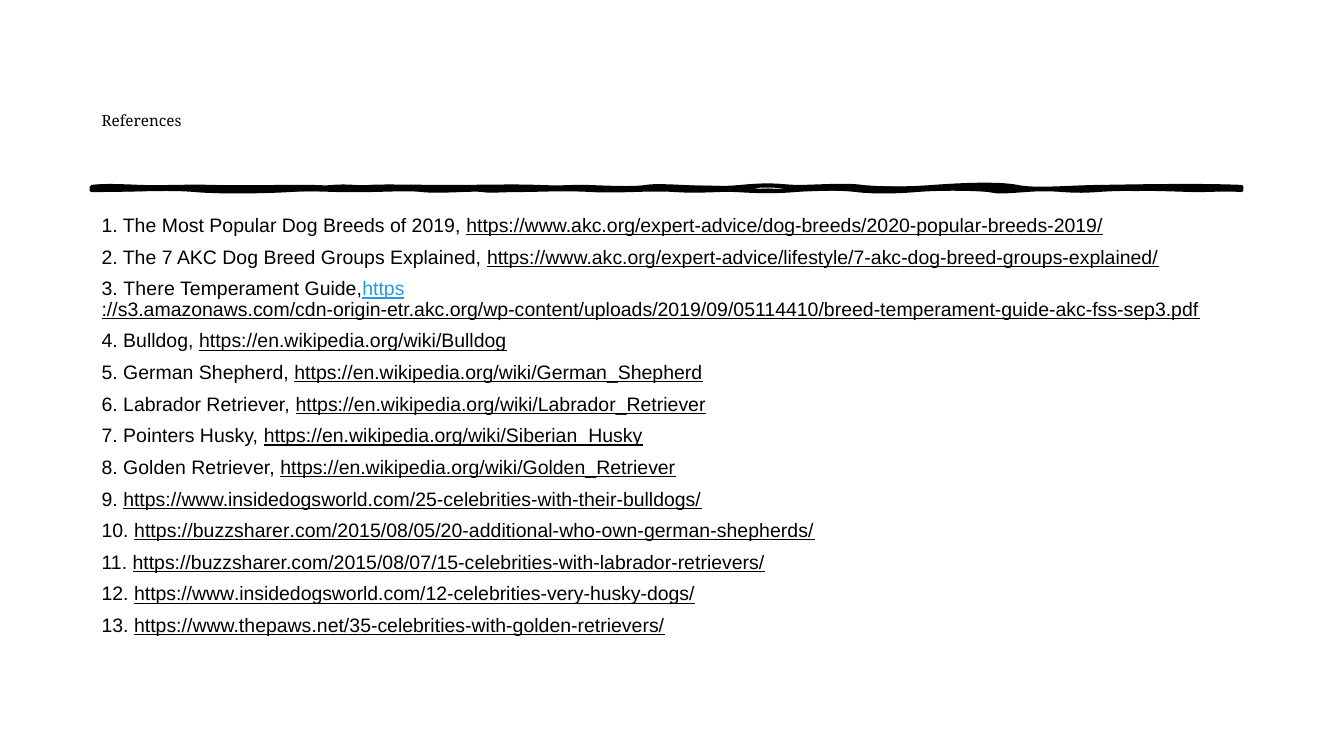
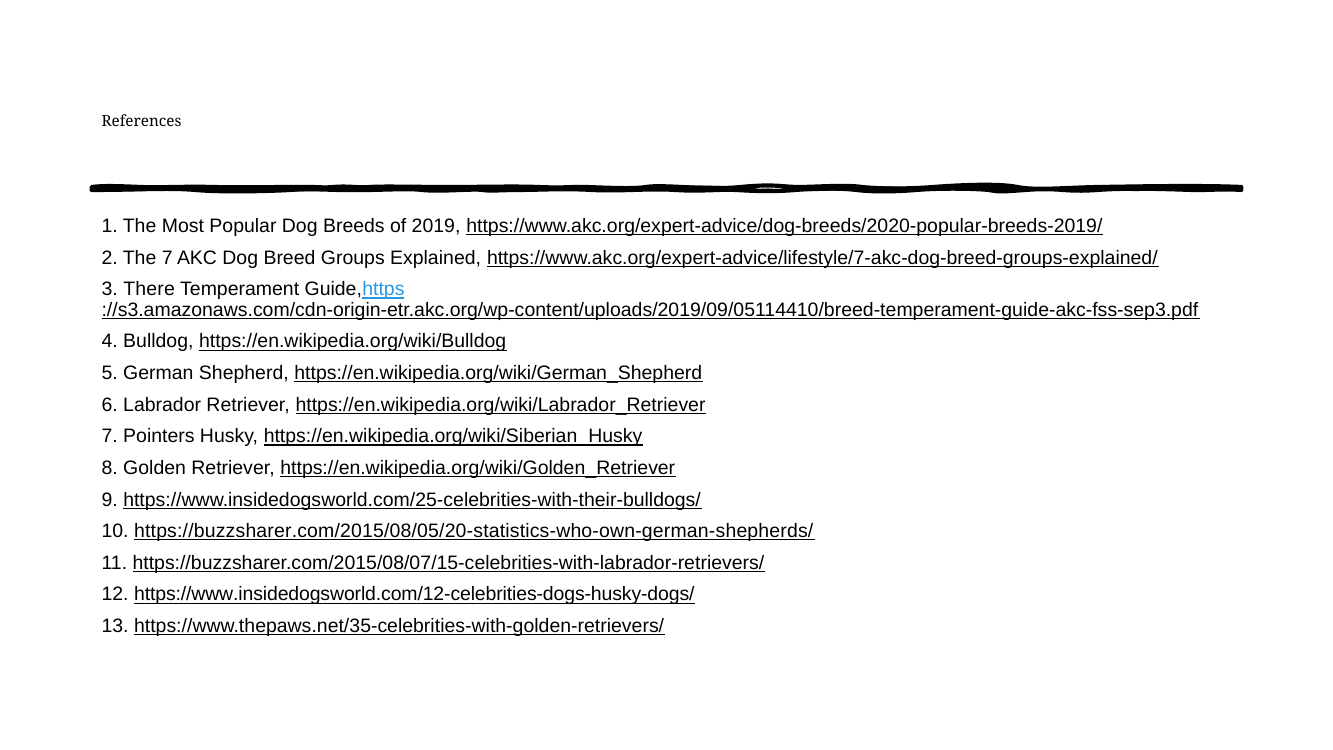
https://buzzsharer.com/2015/08/05/20-additional-who-own-german-shepherds/: https://buzzsharer.com/2015/08/05/20-additional-who-own-german-shepherds/ -> https://buzzsharer.com/2015/08/05/20-statistics-who-own-german-shepherds/ (474, 531)
https://www.insidedogsworld.com/12-celebrities-very-husky-dogs/: https://www.insidedogsworld.com/12-celebrities-very-husky-dogs/ -> https://www.insidedogsworld.com/12-celebrities-dogs-husky-dogs/ (414, 594)
